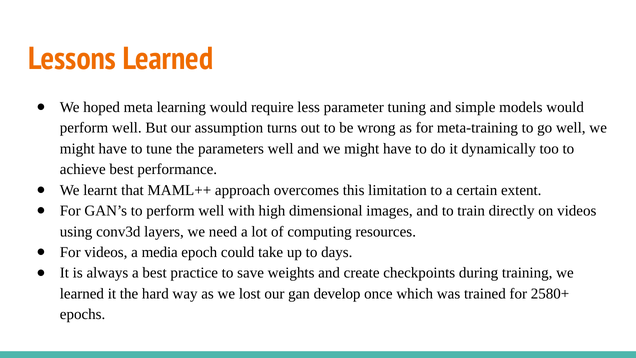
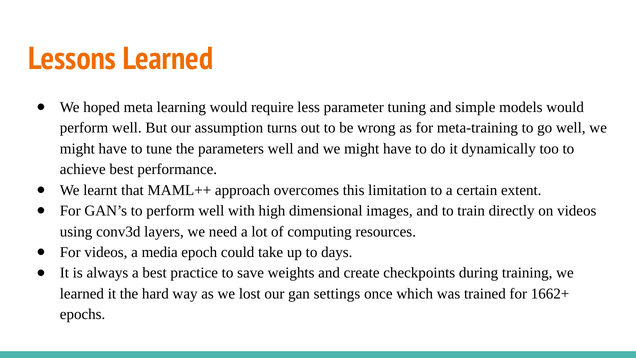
develop: develop -> settings (337, 294)
2580+: 2580+ -> 1662+ (550, 294)
